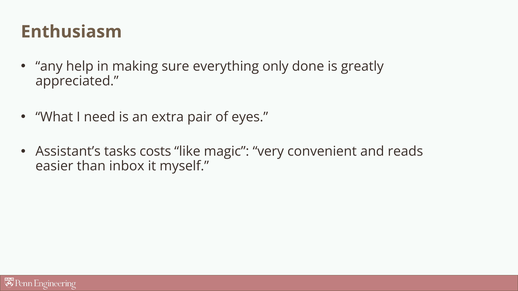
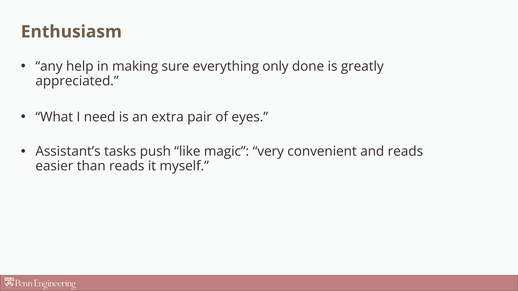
costs: costs -> push (155, 152)
than inbox: inbox -> reads (127, 166)
